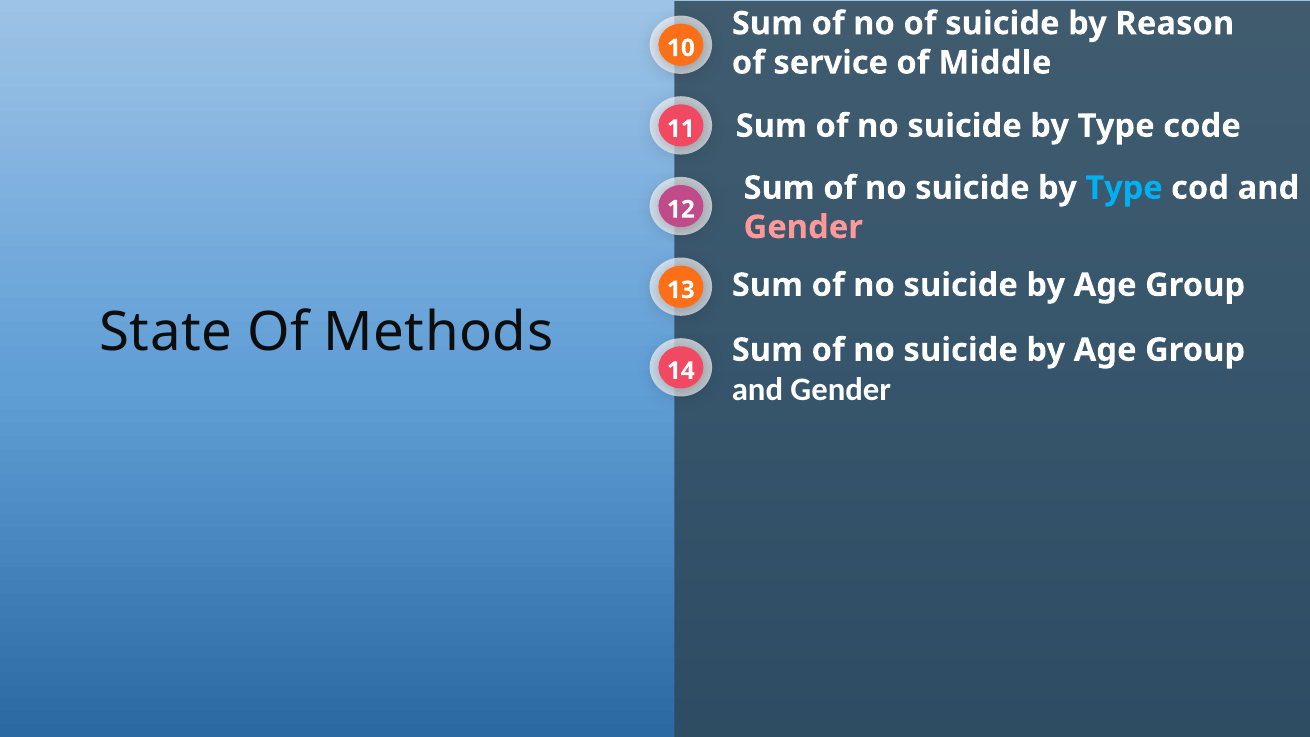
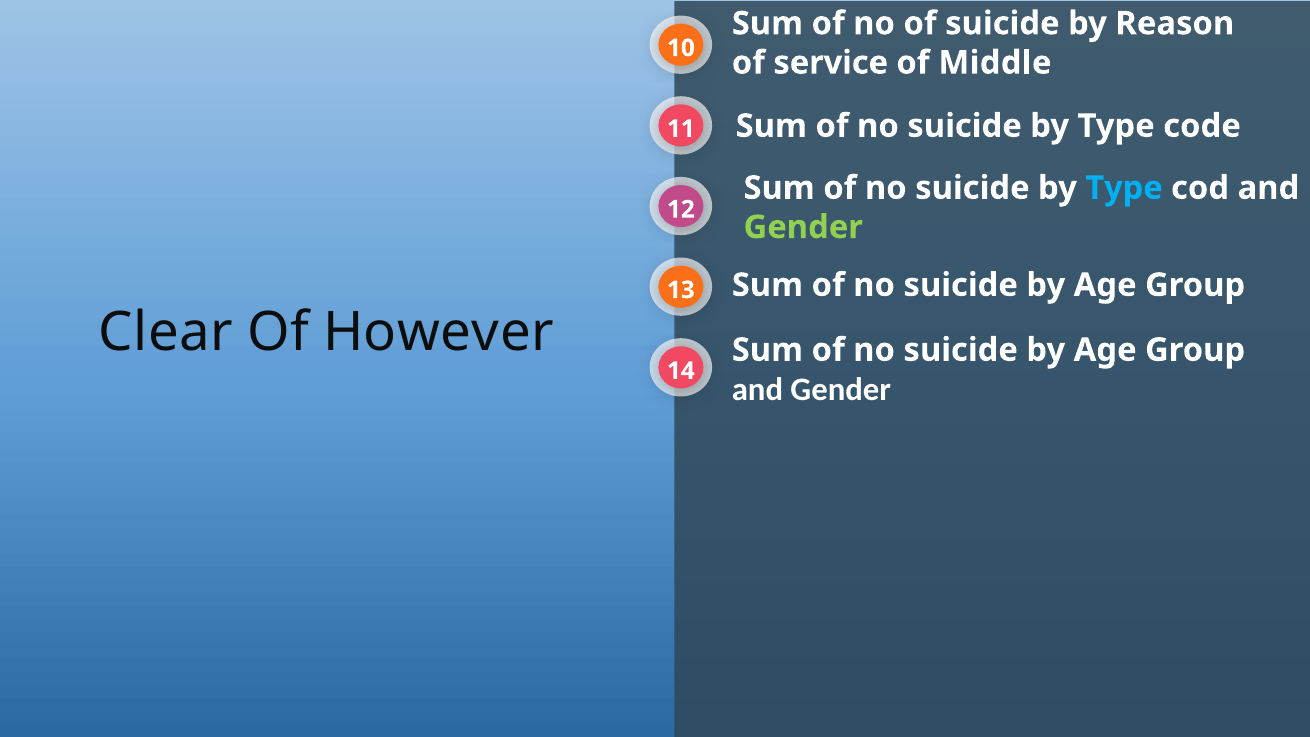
Gender colour: pink -> light green (803, 227)
State: State -> Clear (166, 332)
Methods: Methods -> However (438, 332)
